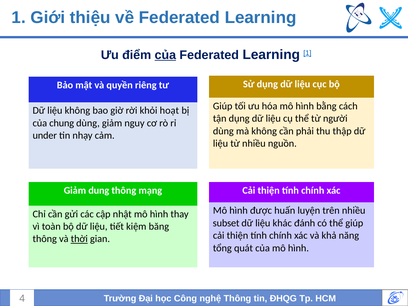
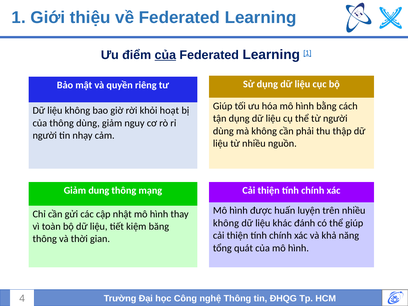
của chung: chung -> thông (62, 123)
under: under -> người (45, 135)
subset: subset -> không (226, 223)
thời underline: present -> none (79, 239)
